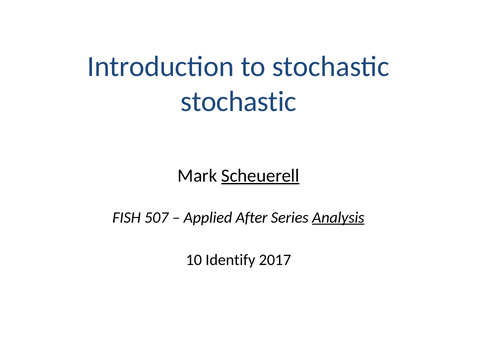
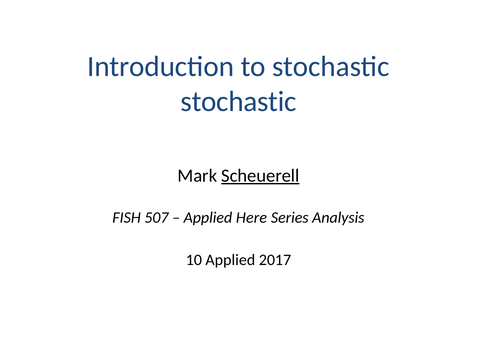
After: After -> Here (251, 217)
Analysis underline: present -> none (338, 217)
10 Identify: Identify -> Applied (230, 260)
